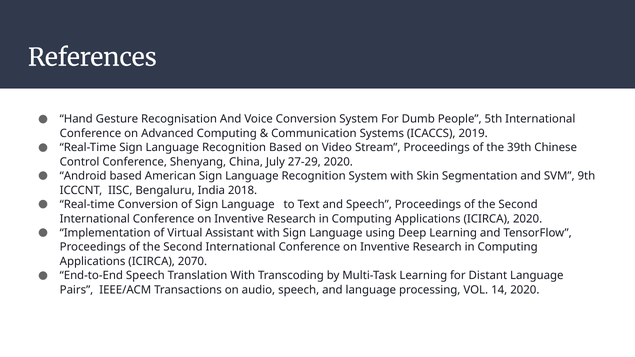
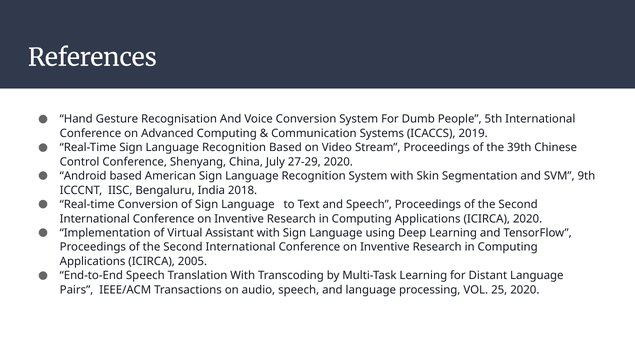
2070: 2070 -> 2005 (192, 262)
14: 14 -> 25 (499, 290)
